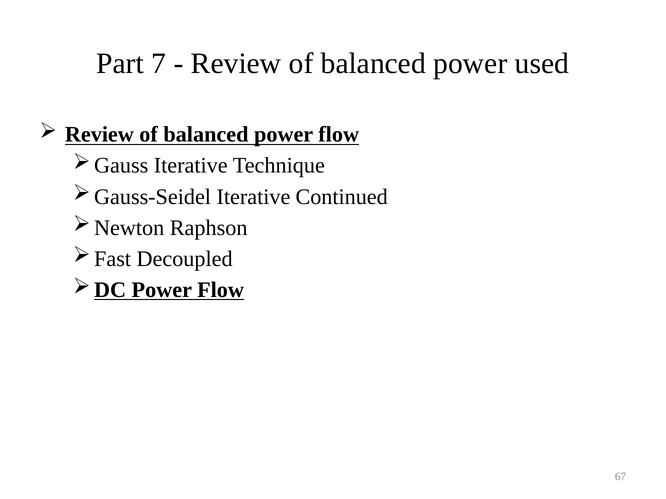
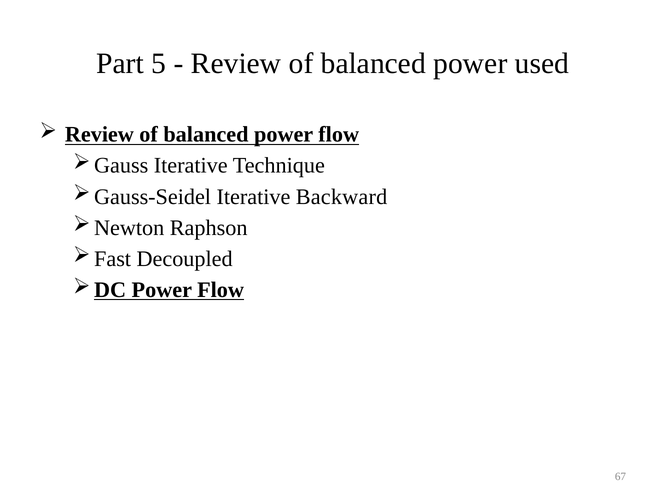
7: 7 -> 5 (159, 64)
Continued: Continued -> Backward (342, 197)
